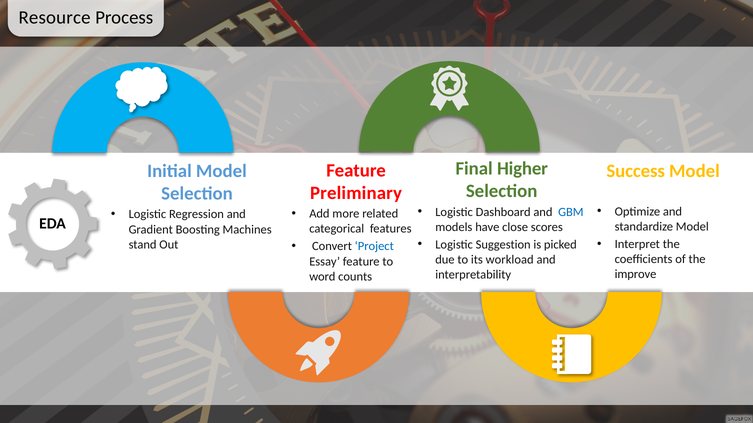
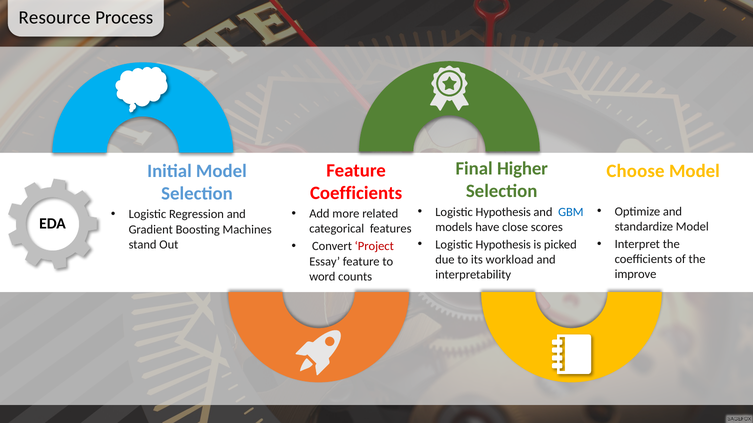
Success: Success -> Choose (635, 171)
Preliminary: Preliminary -> Coefficients (356, 193)
Dashboard: Dashboard -> Hypothesis (503, 212)
Suggestion: Suggestion -> Hypothesis (503, 245)
Project colour: blue -> red (374, 247)
